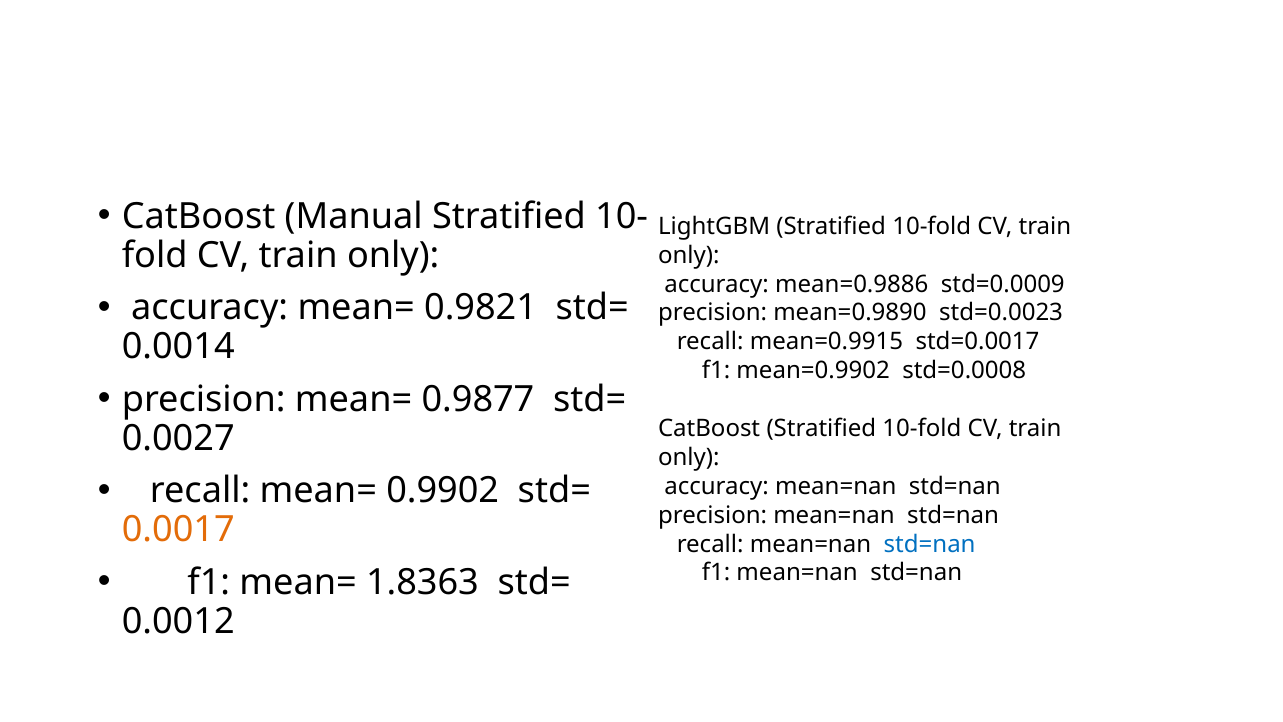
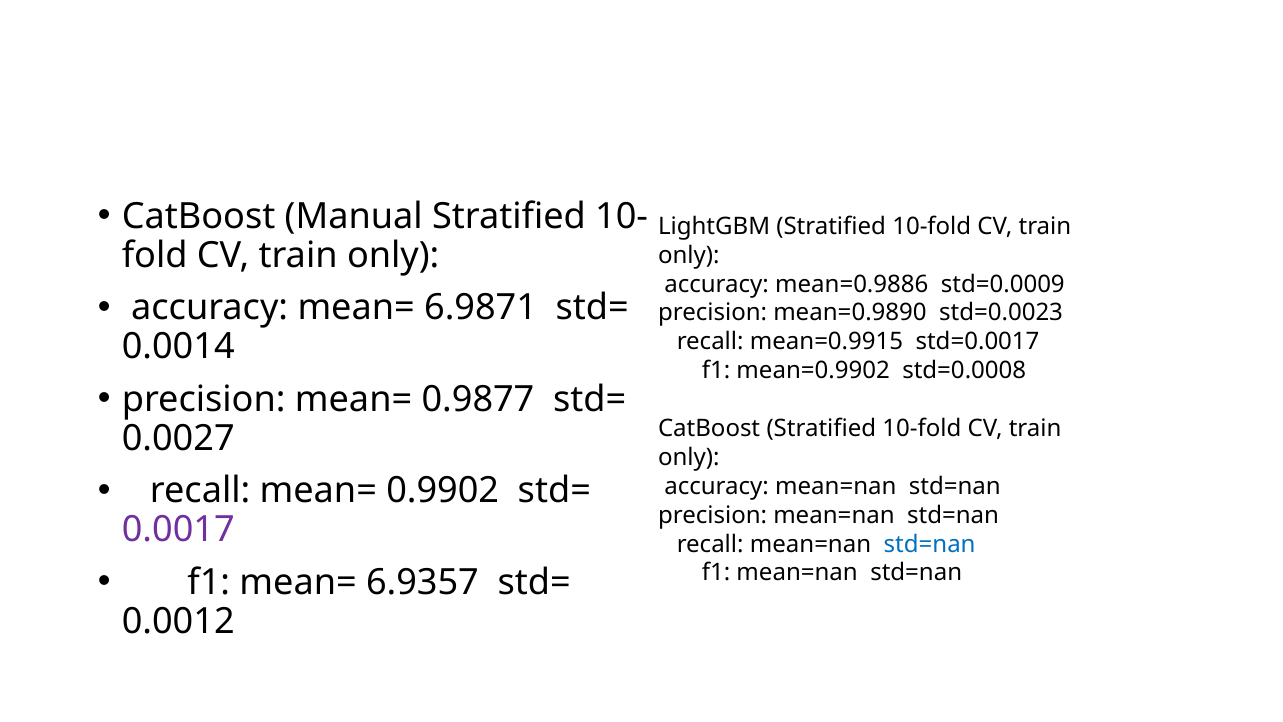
0.9821: 0.9821 -> 6.9871 (481, 308)
0.0017 colour: orange -> purple (178, 529)
1.8363: 1.8363 -> 6.9357 (422, 582)
